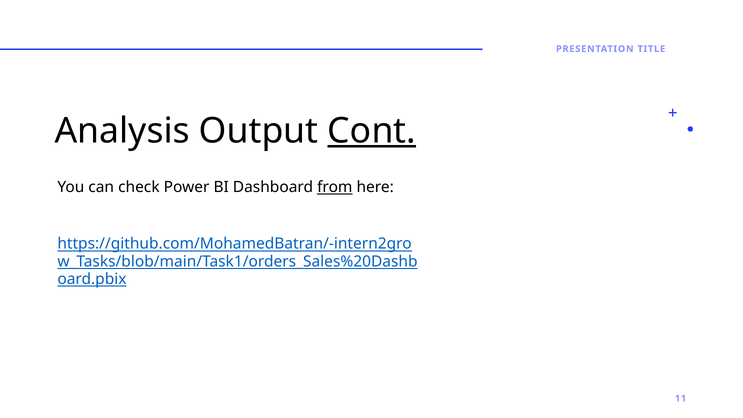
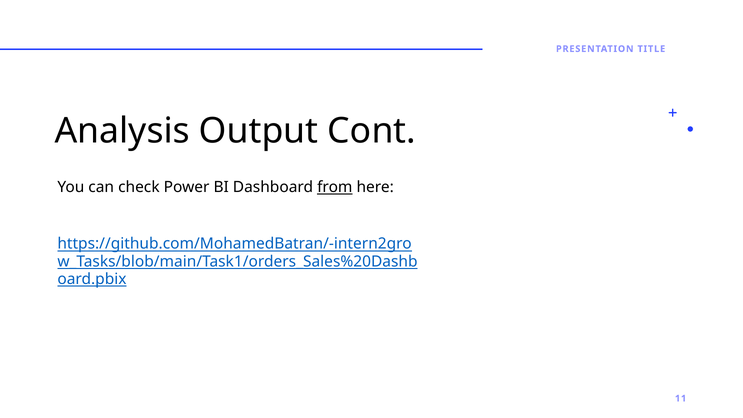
Cont underline: present -> none (372, 131)
